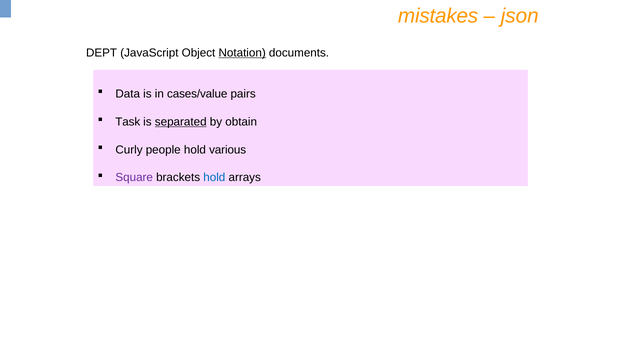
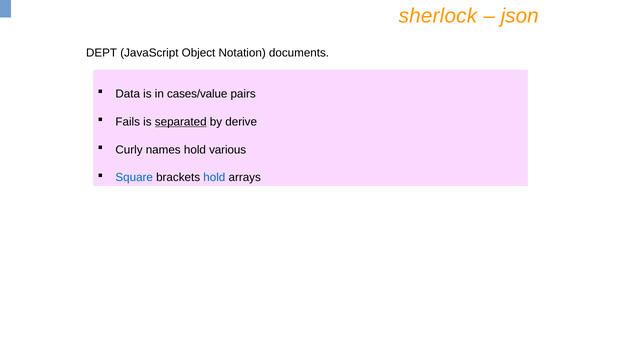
mistakes: mistakes -> sherlock (438, 16)
Notation underline: present -> none (242, 53)
Task: Task -> Fails (128, 122)
obtain: obtain -> derive (241, 122)
people: people -> names (163, 150)
Square colour: purple -> blue (134, 178)
